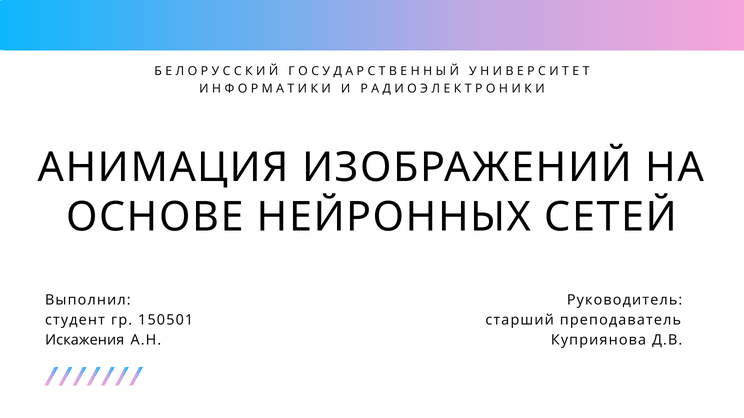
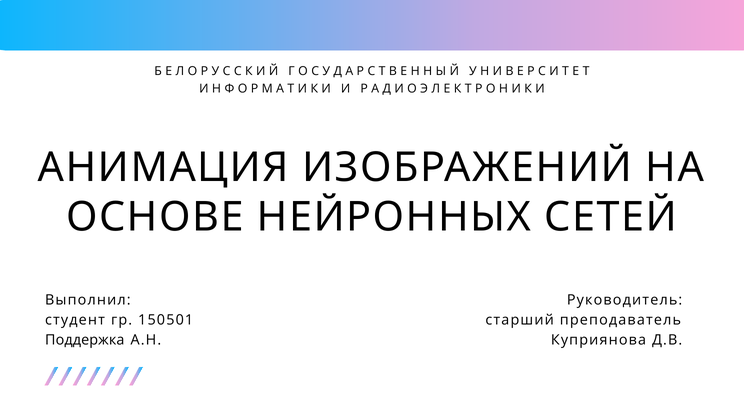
Искажения: Искажения -> Поддержка (85, 340)
